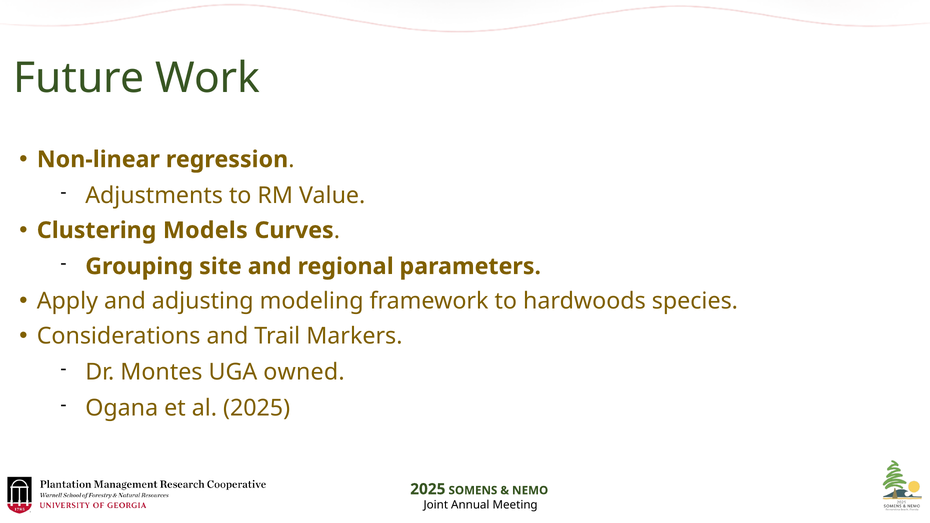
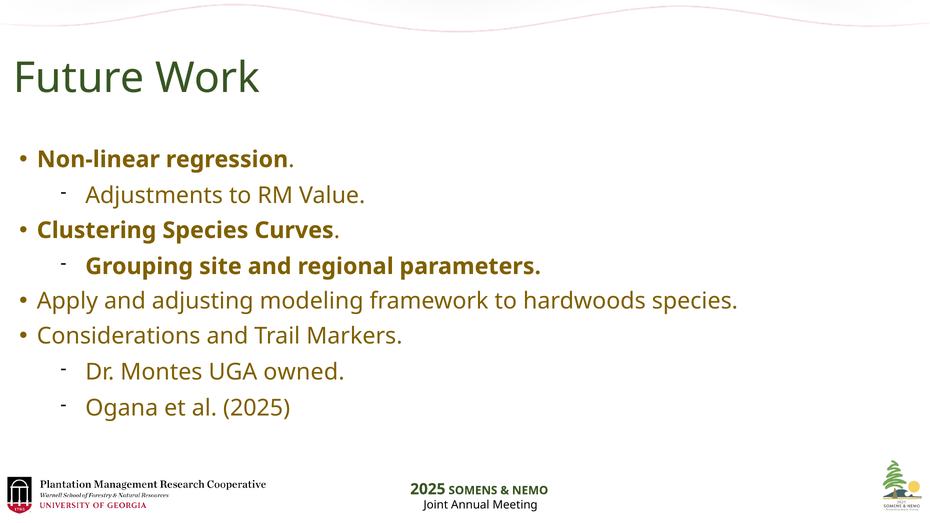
Clustering Models: Models -> Species (205, 230)
